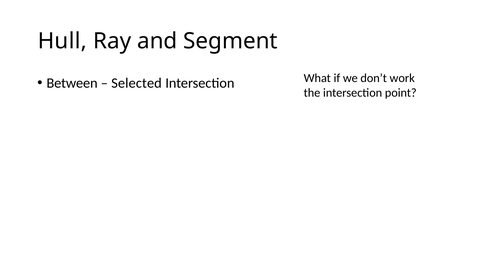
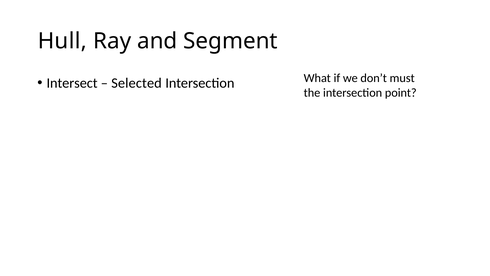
Between: Between -> Intersect (72, 83)
work: work -> must (402, 78)
